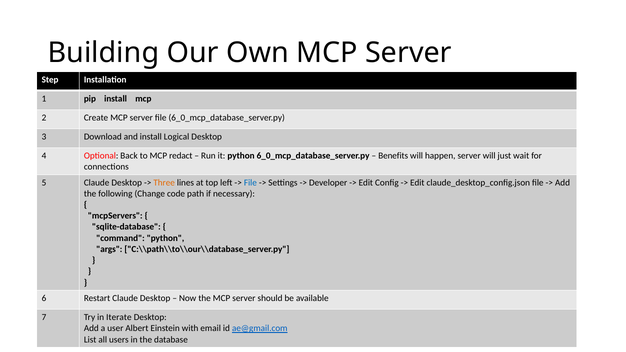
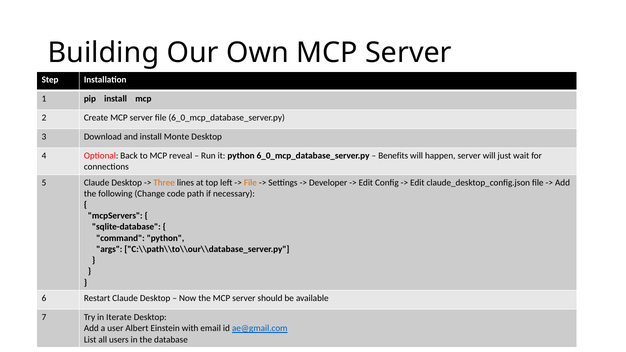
Logical: Logical -> Monte (177, 137)
redact: redact -> reveal (181, 156)
File colour: blue -> orange (250, 183)
